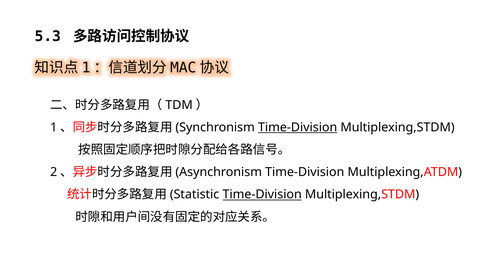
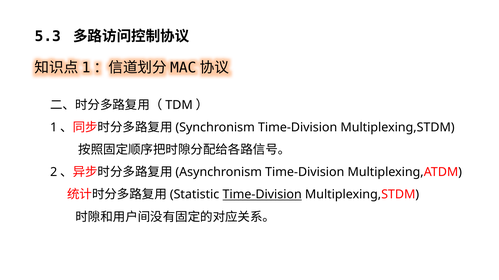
Time-Division underline: present -> none (298, 128)
